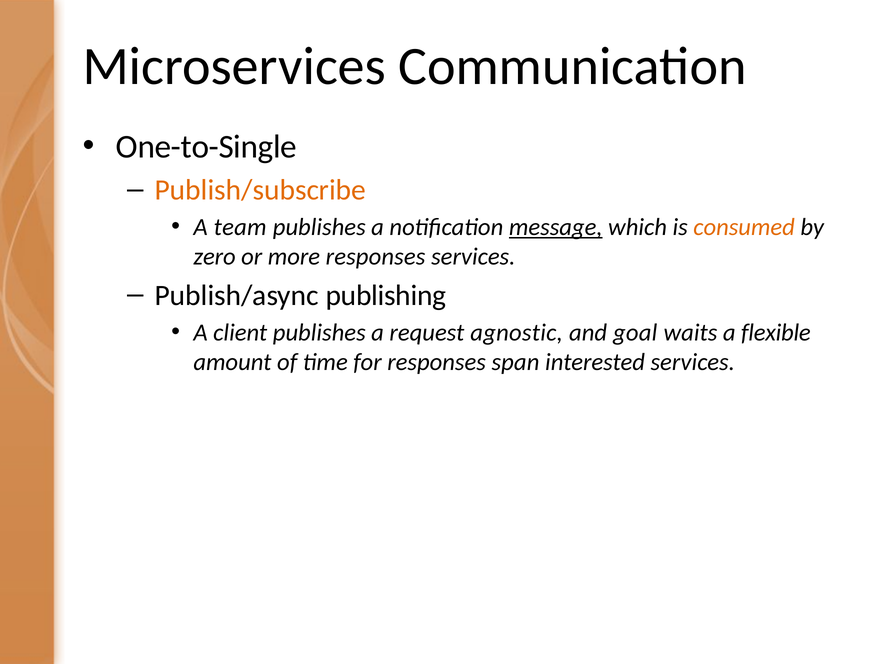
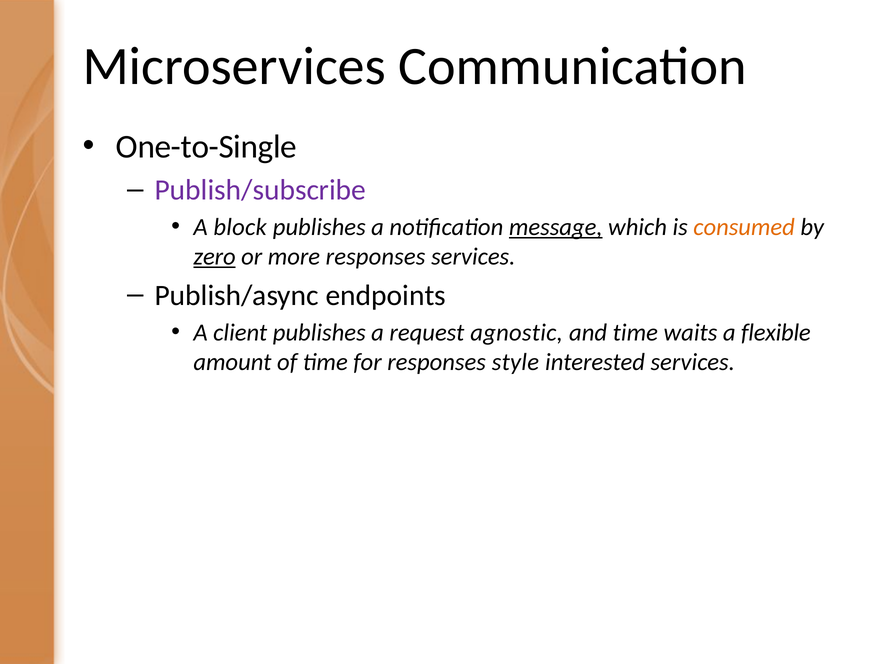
Publish/subscribe colour: orange -> purple (260, 190)
team: team -> block (240, 227)
zero underline: none -> present (215, 257)
publishing: publishing -> endpoints (386, 296)
and goal: goal -> time (635, 333)
span: span -> style (515, 362)
